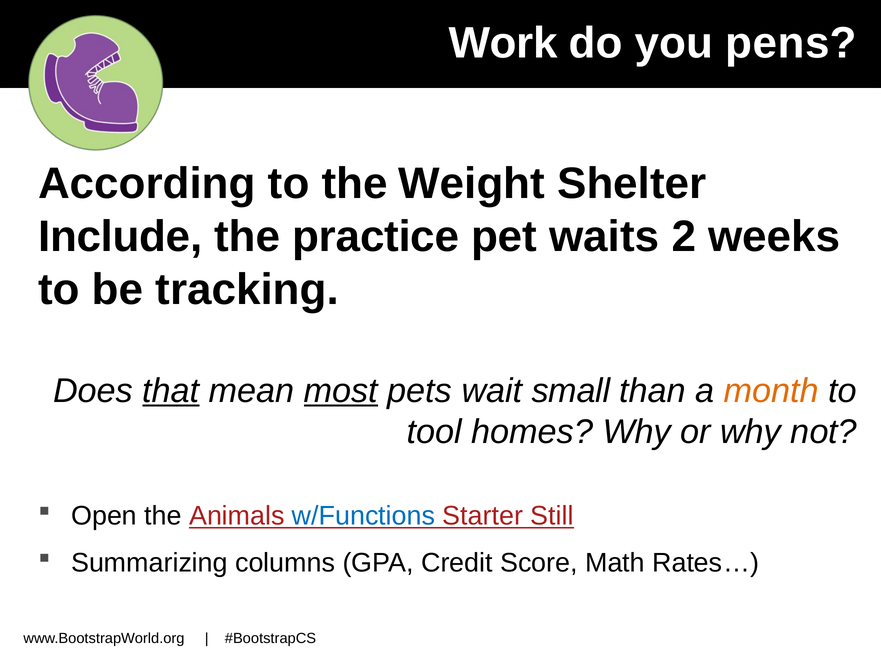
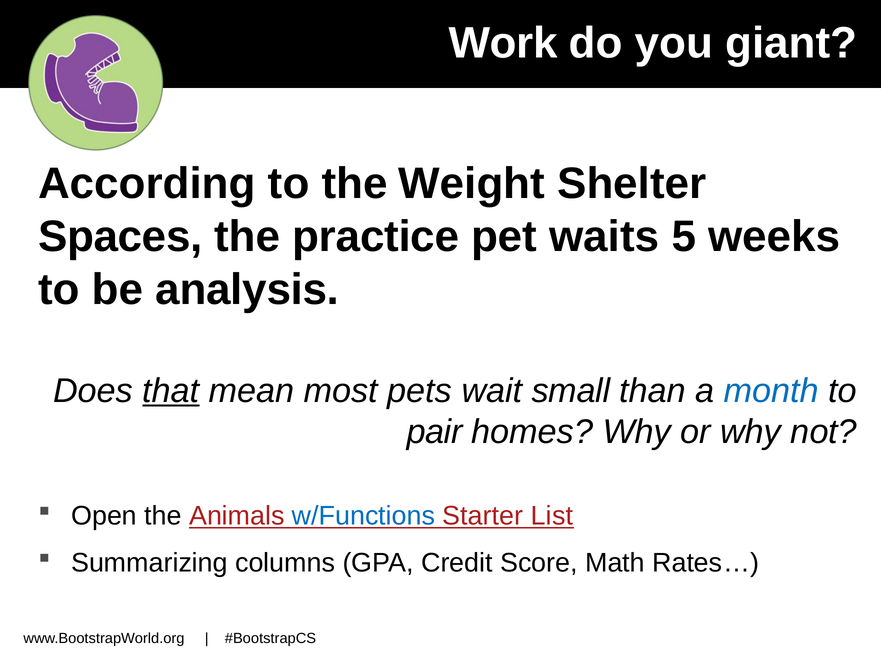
pens: pens -> giant (791, 43)
Include: Include -> Spaces (120, 237)
2: 2 -> 5 (684, 237)
tracking: tracking -> analysis (247, 289)
most underline: present -> none (341, 391)
month colour: orange -> blue (771, 391)
tool: tool -> pair (435, 432)
Still: Still -> List (552, 516)
